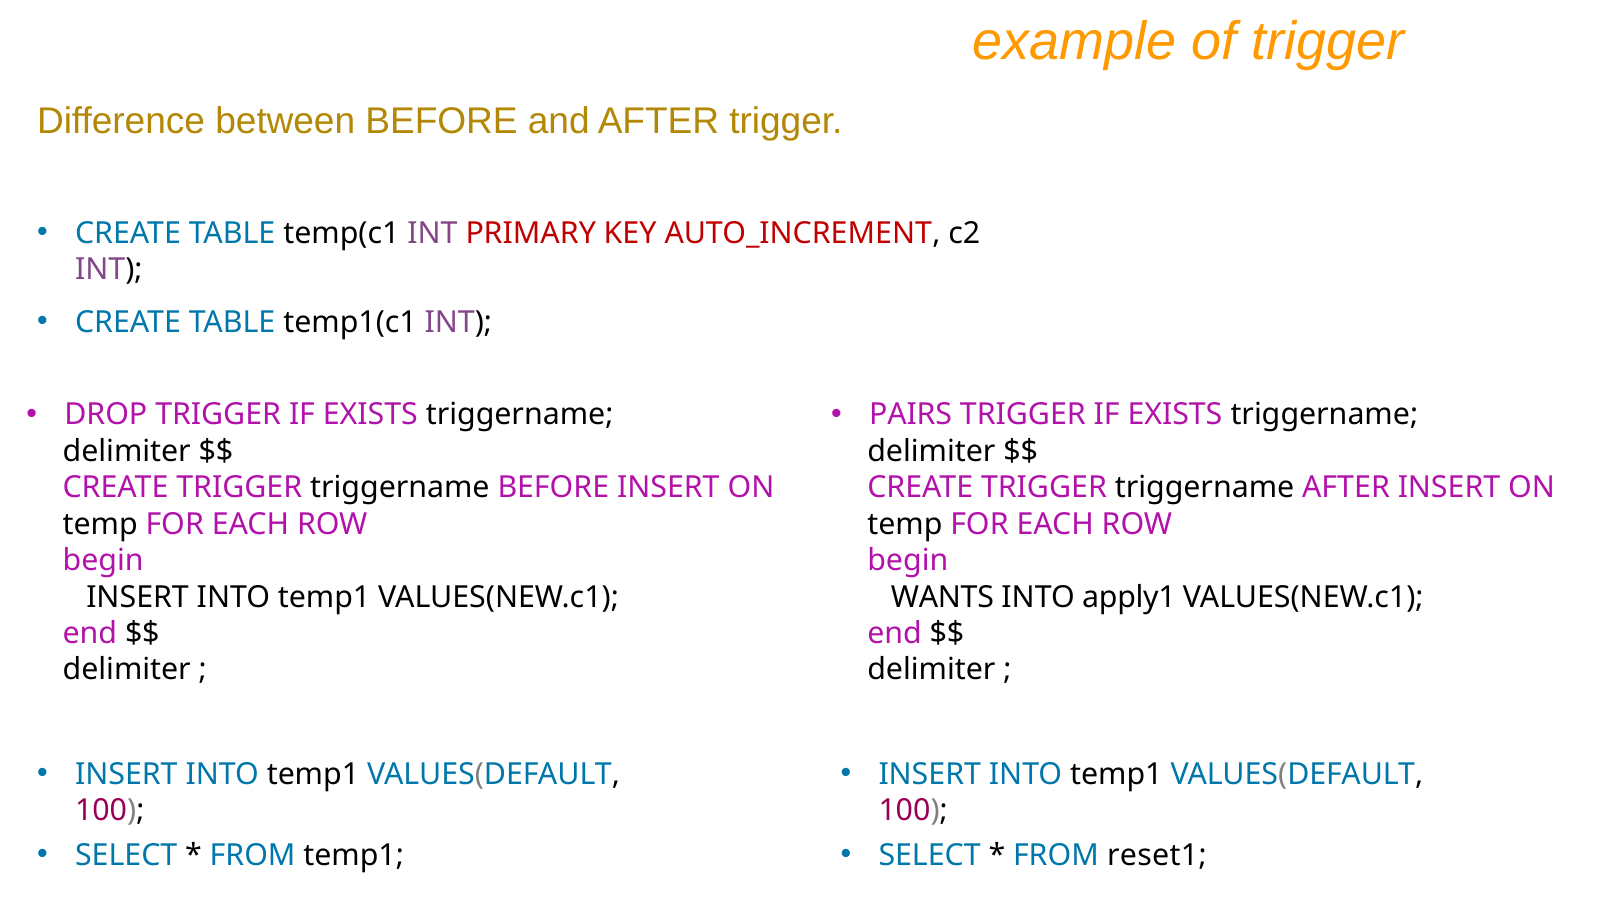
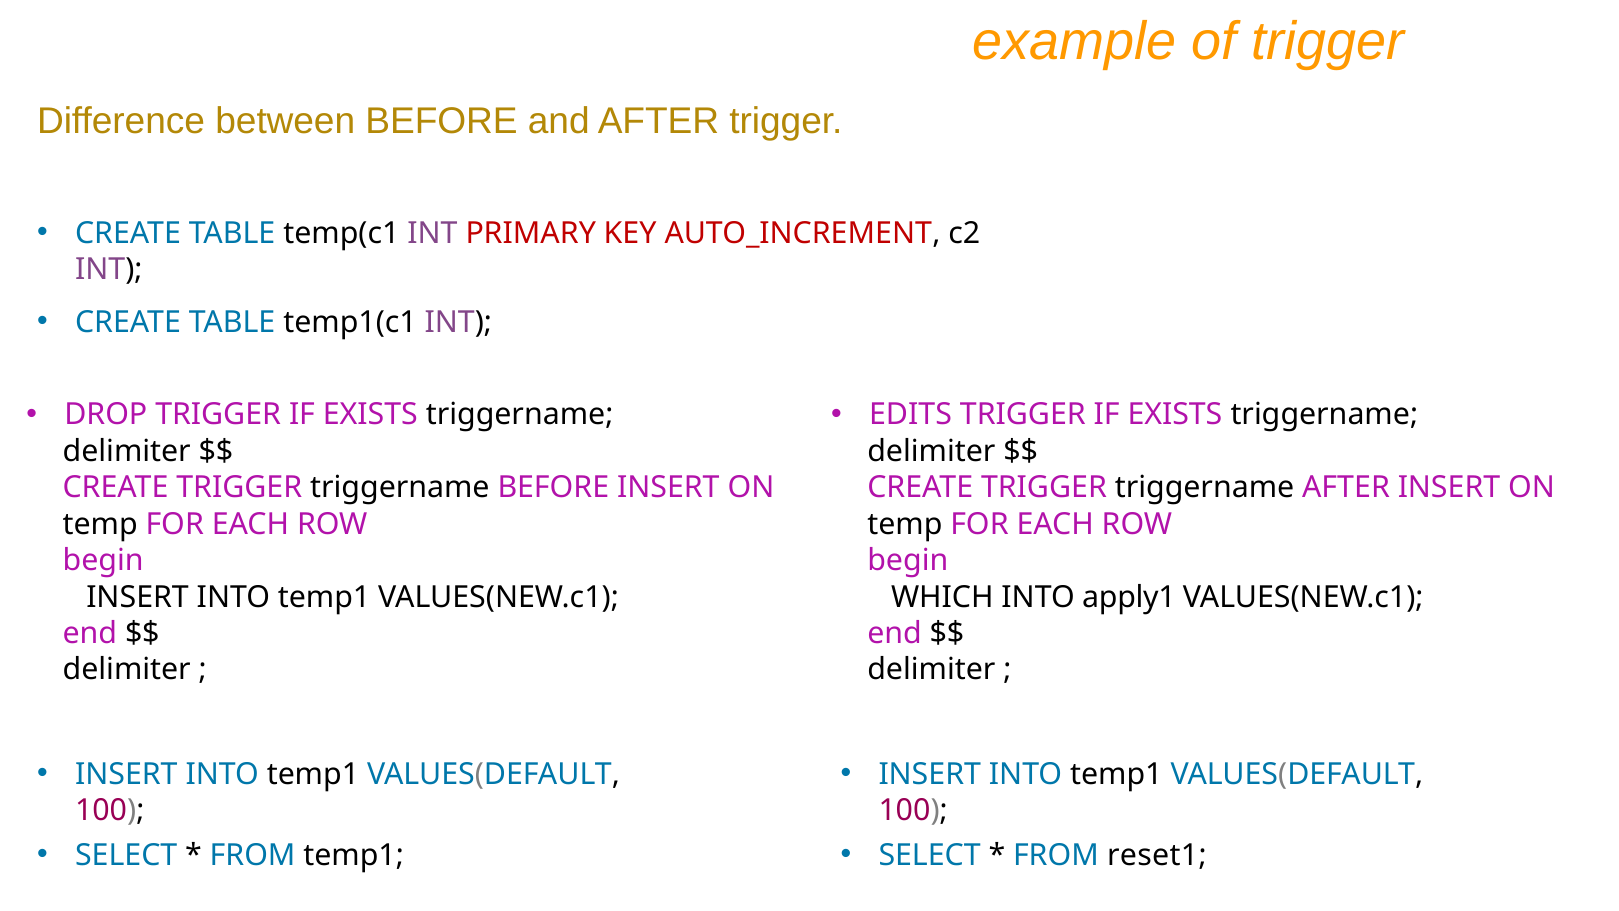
PAIRS: PAIRS -> EDITS (911, 415)
WANTS: WANTS -> WHICH (942, 597)
